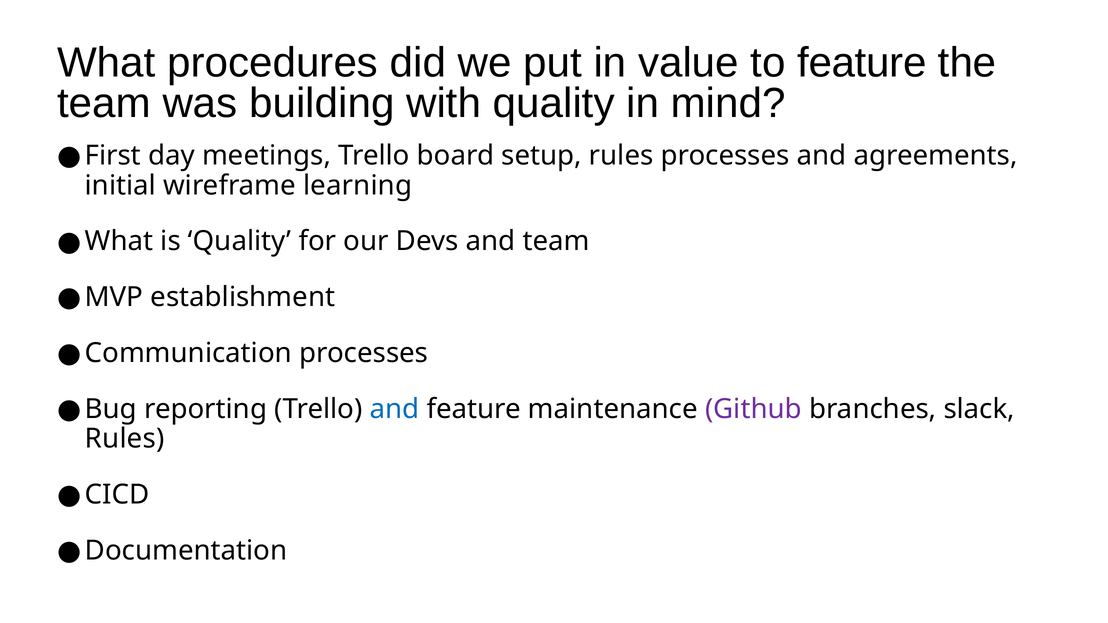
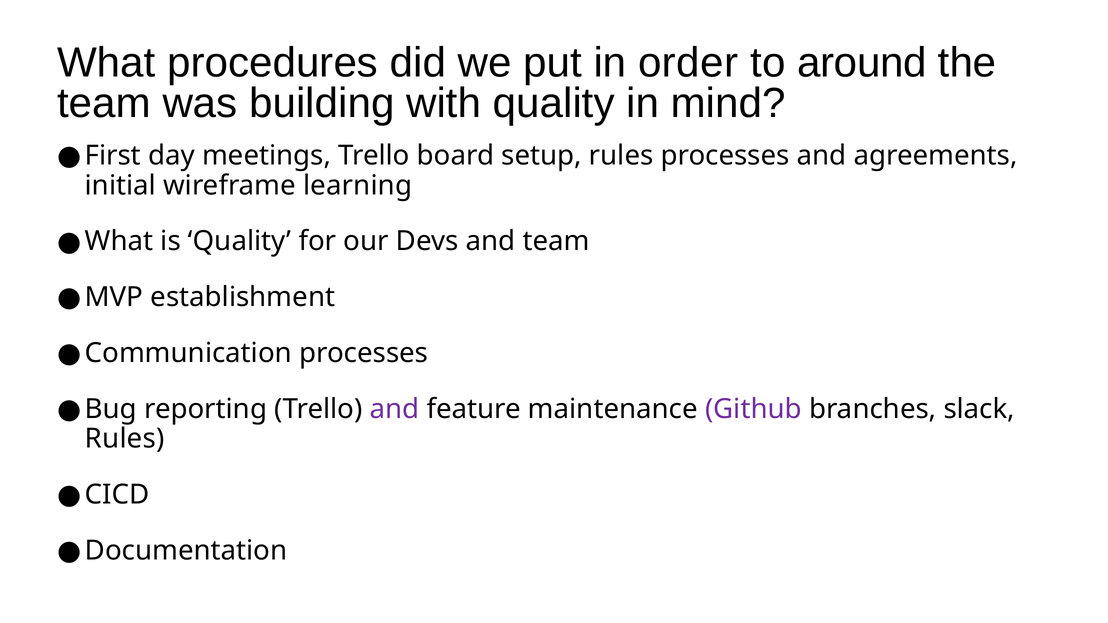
value: value -> order (688, 63)
to feature: feature -> around (862, 63)
and colour: blue -> purple (394, 409)
